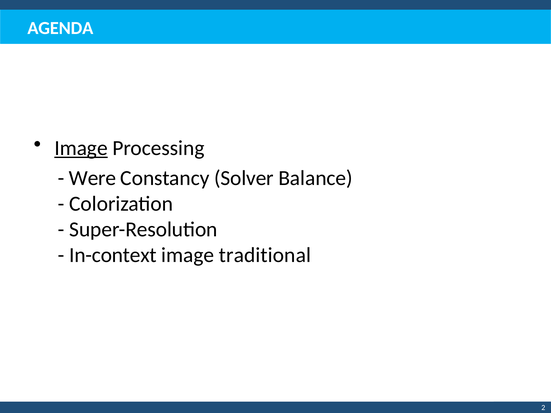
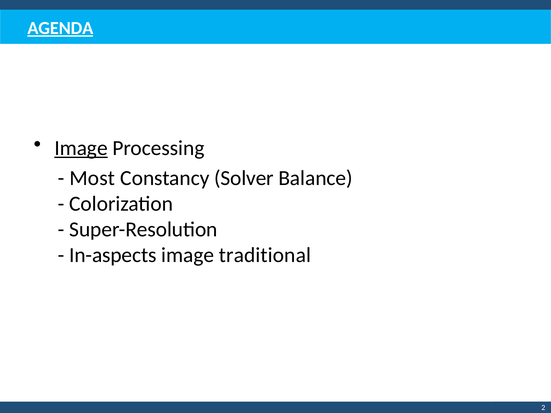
AGENDA underline: none -> present (60, 28)
Were: Were -> Most (92, 178)
In-context: In-context -> In-aspects (113, 255)
